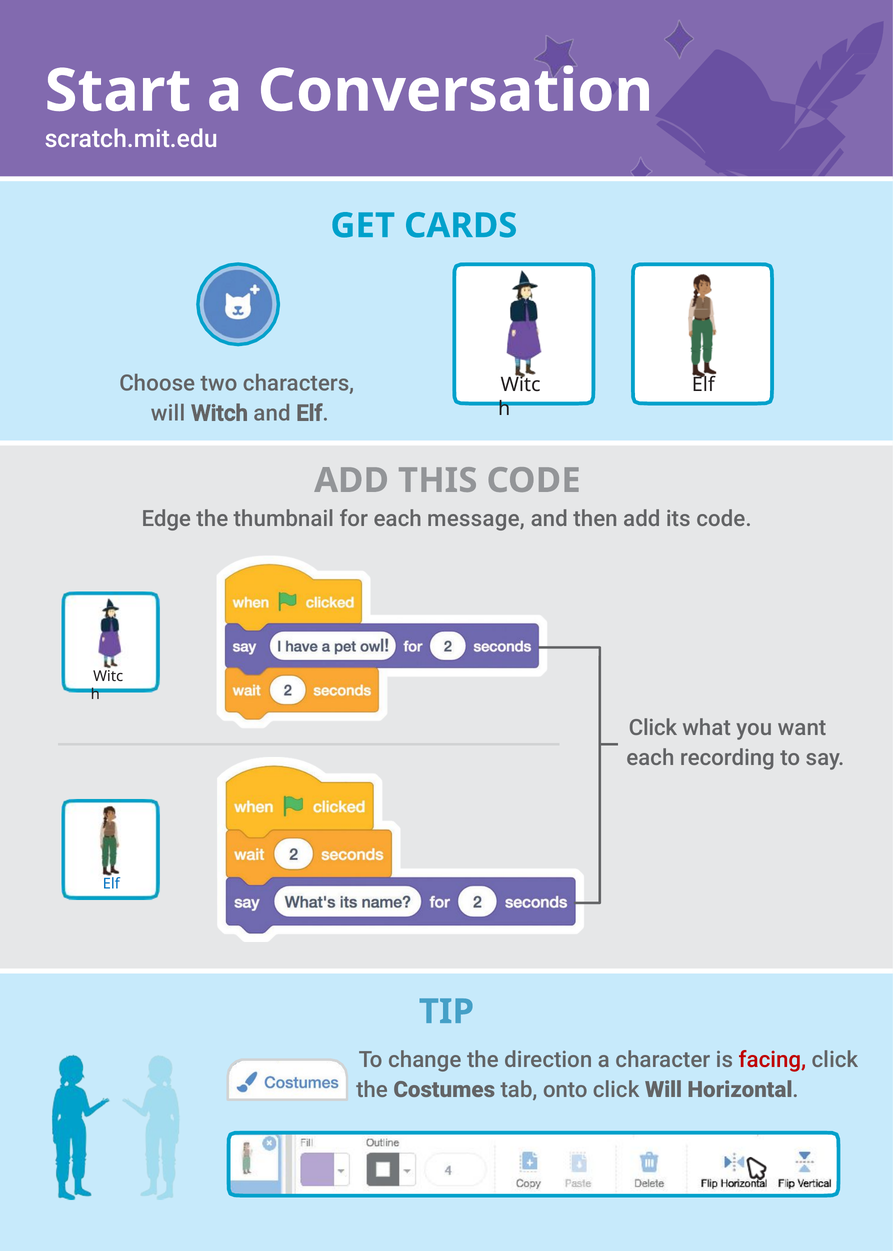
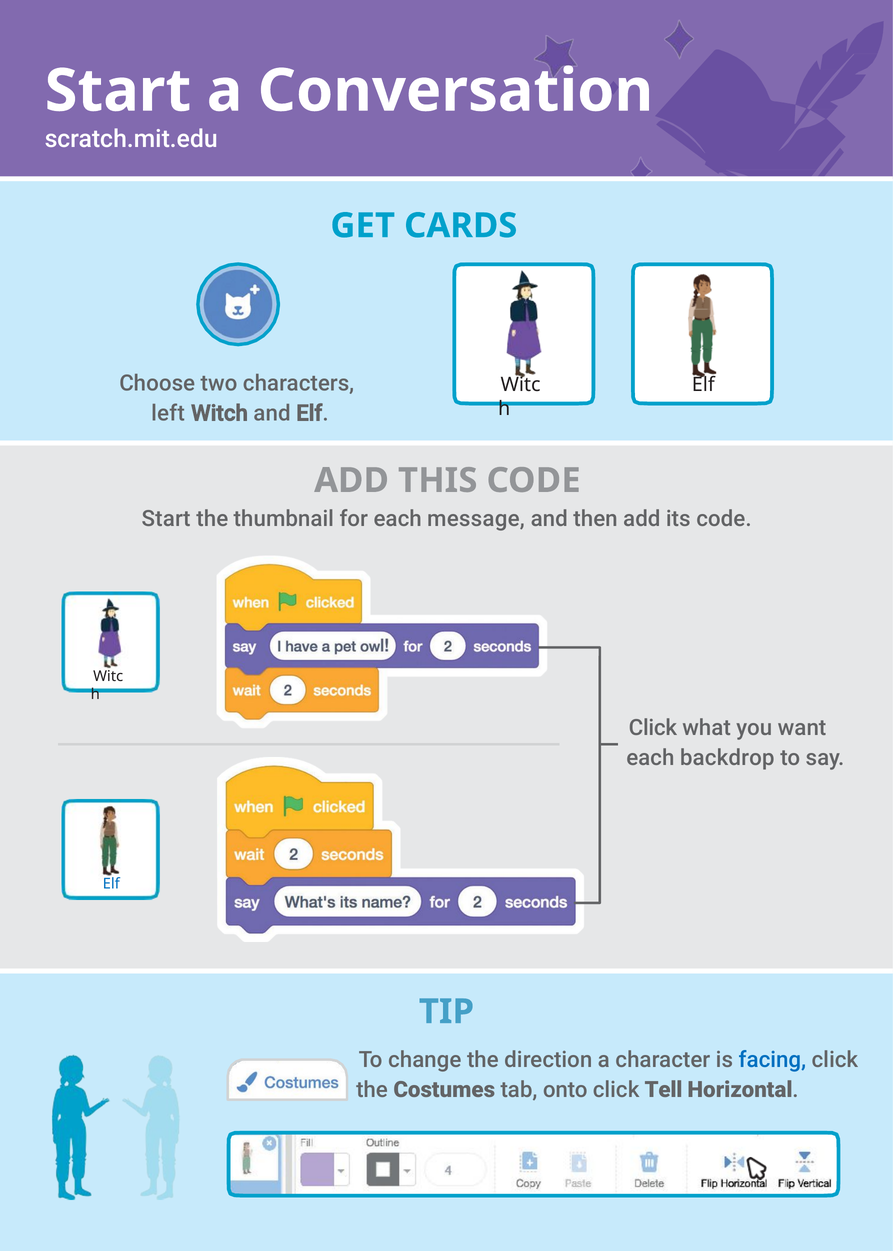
will: will -> left (168, 413)
Edge: Edge -> Start (166, 519)
recording: recording -> backdrop (727, 757)
facing colour: red -> blue (772, 1059)
click Will: Will -> Tell (664, 1089)
